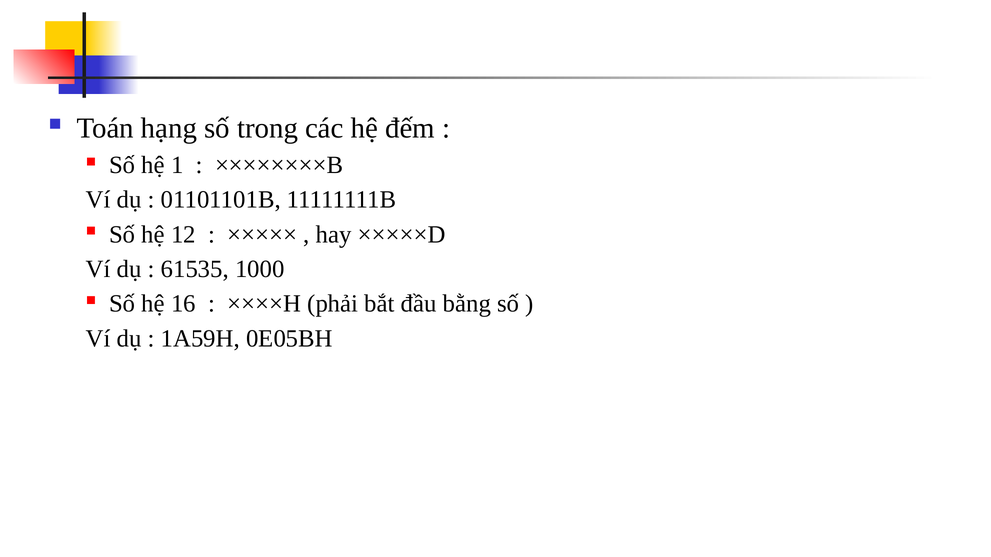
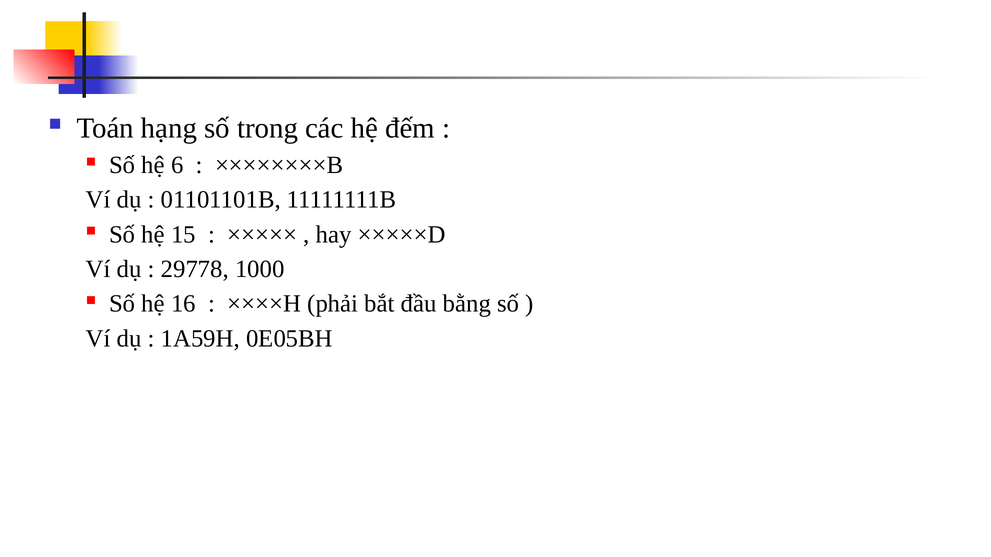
1: 1 -> 6 (177, 165)
12: 12 -> 15 (183, 235)
61535: 61535 -> 29778 (195, 269)
